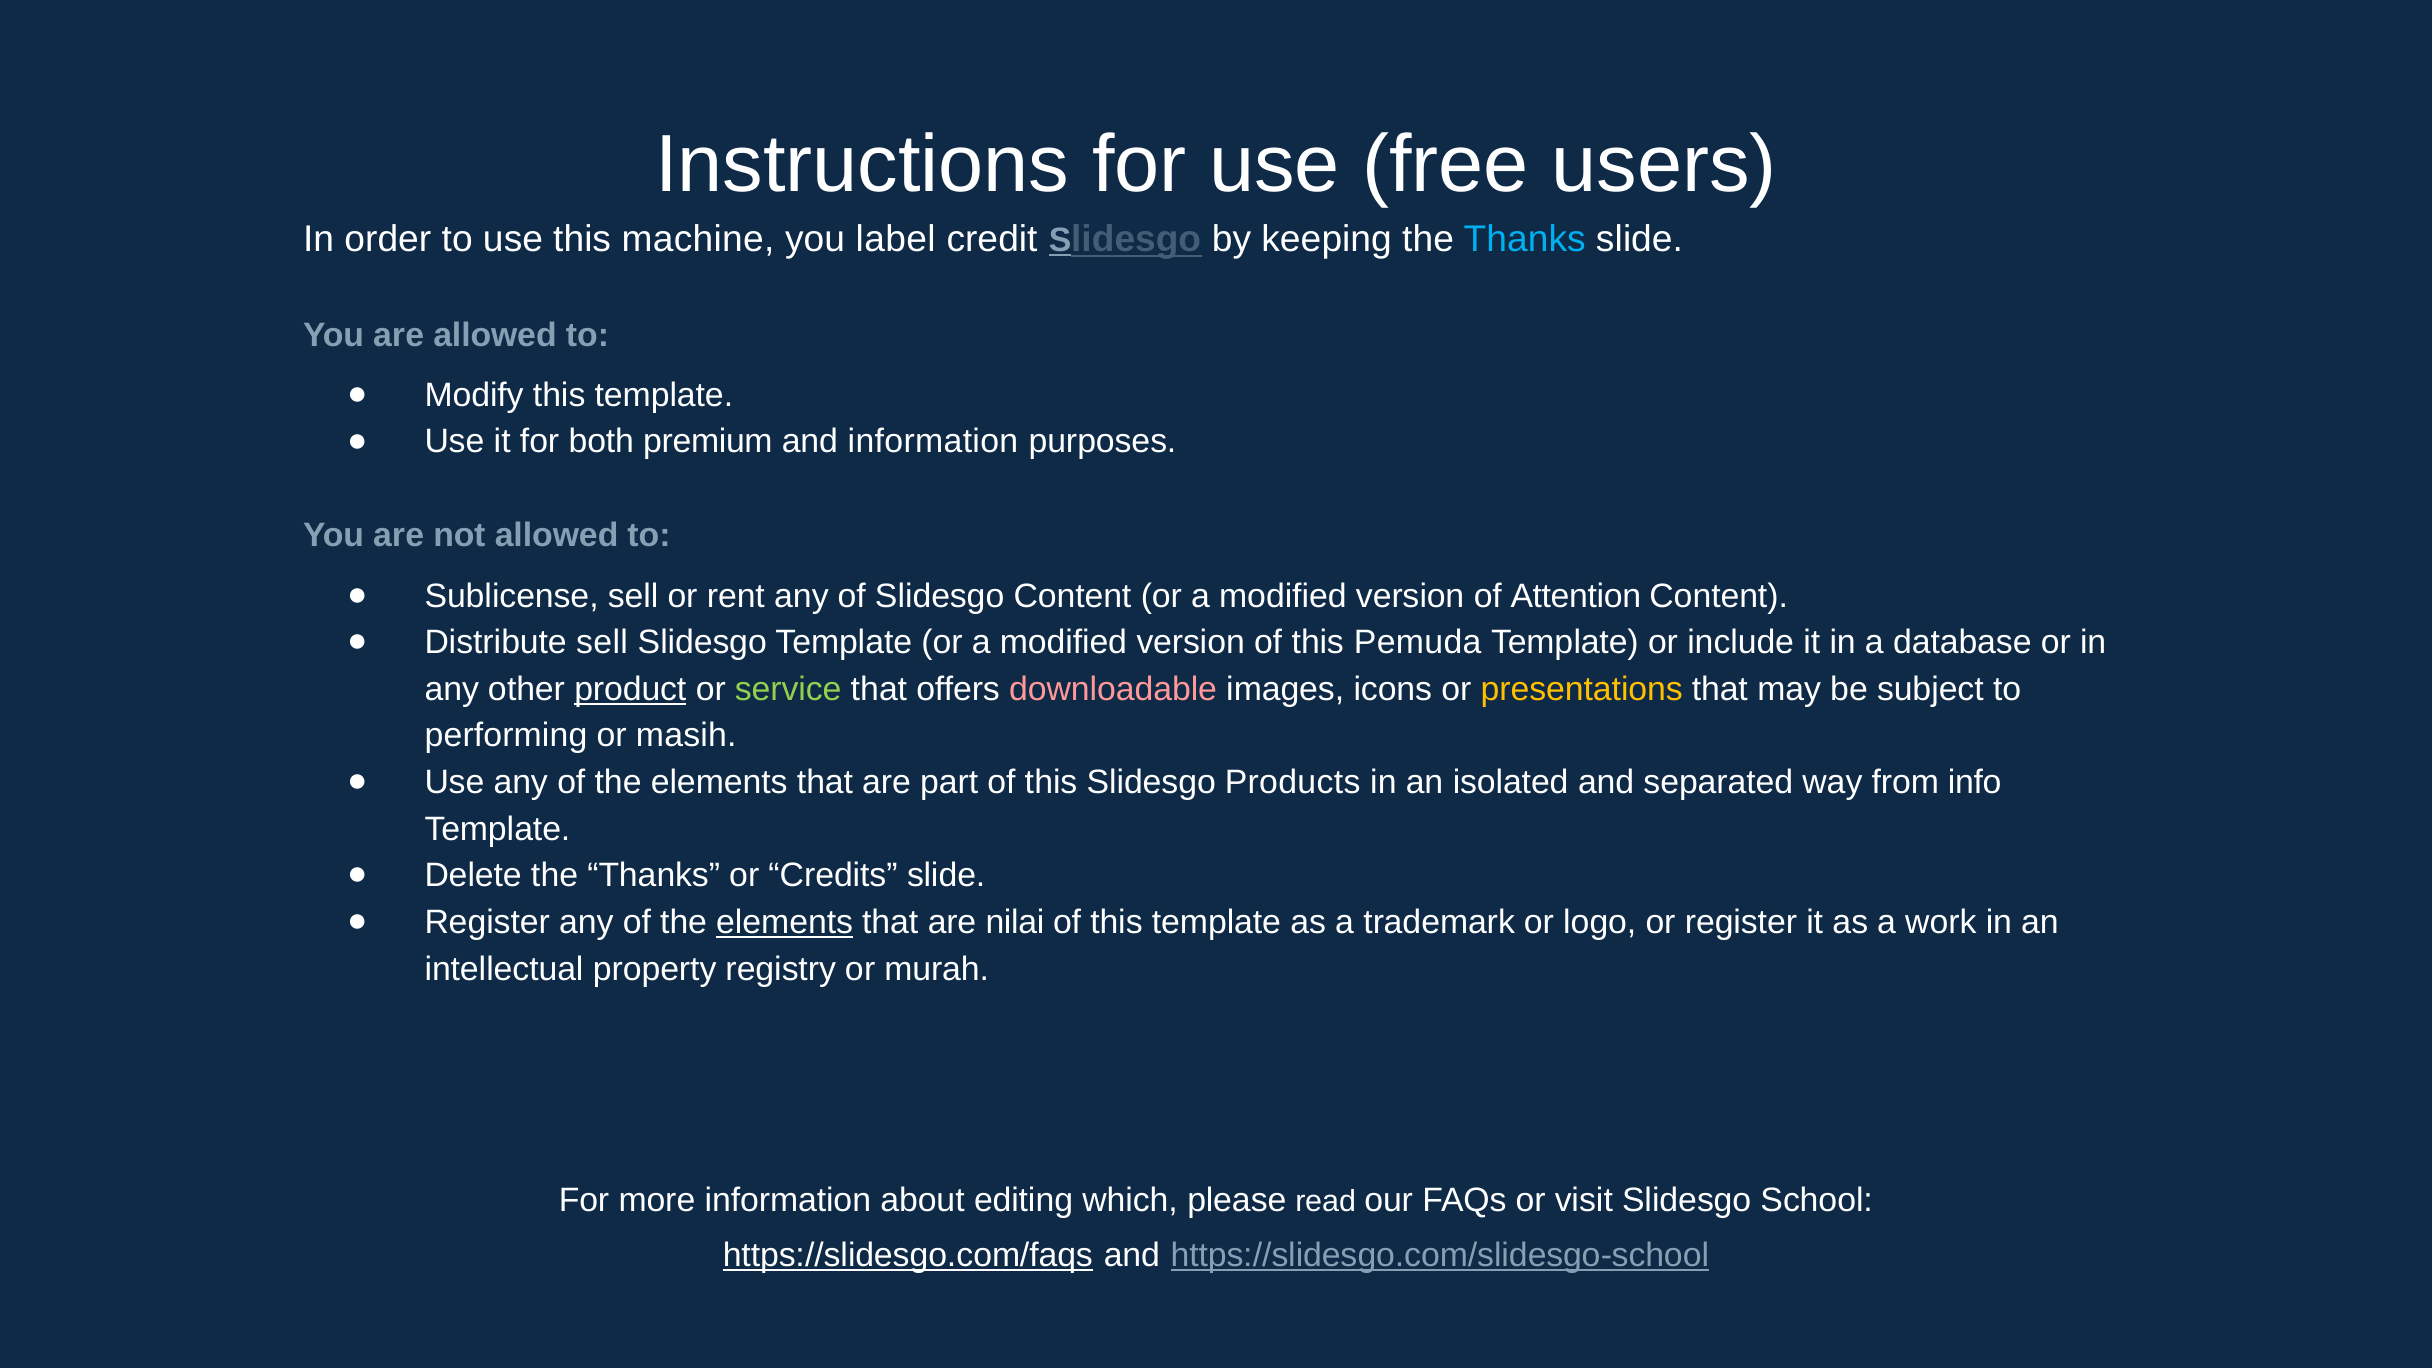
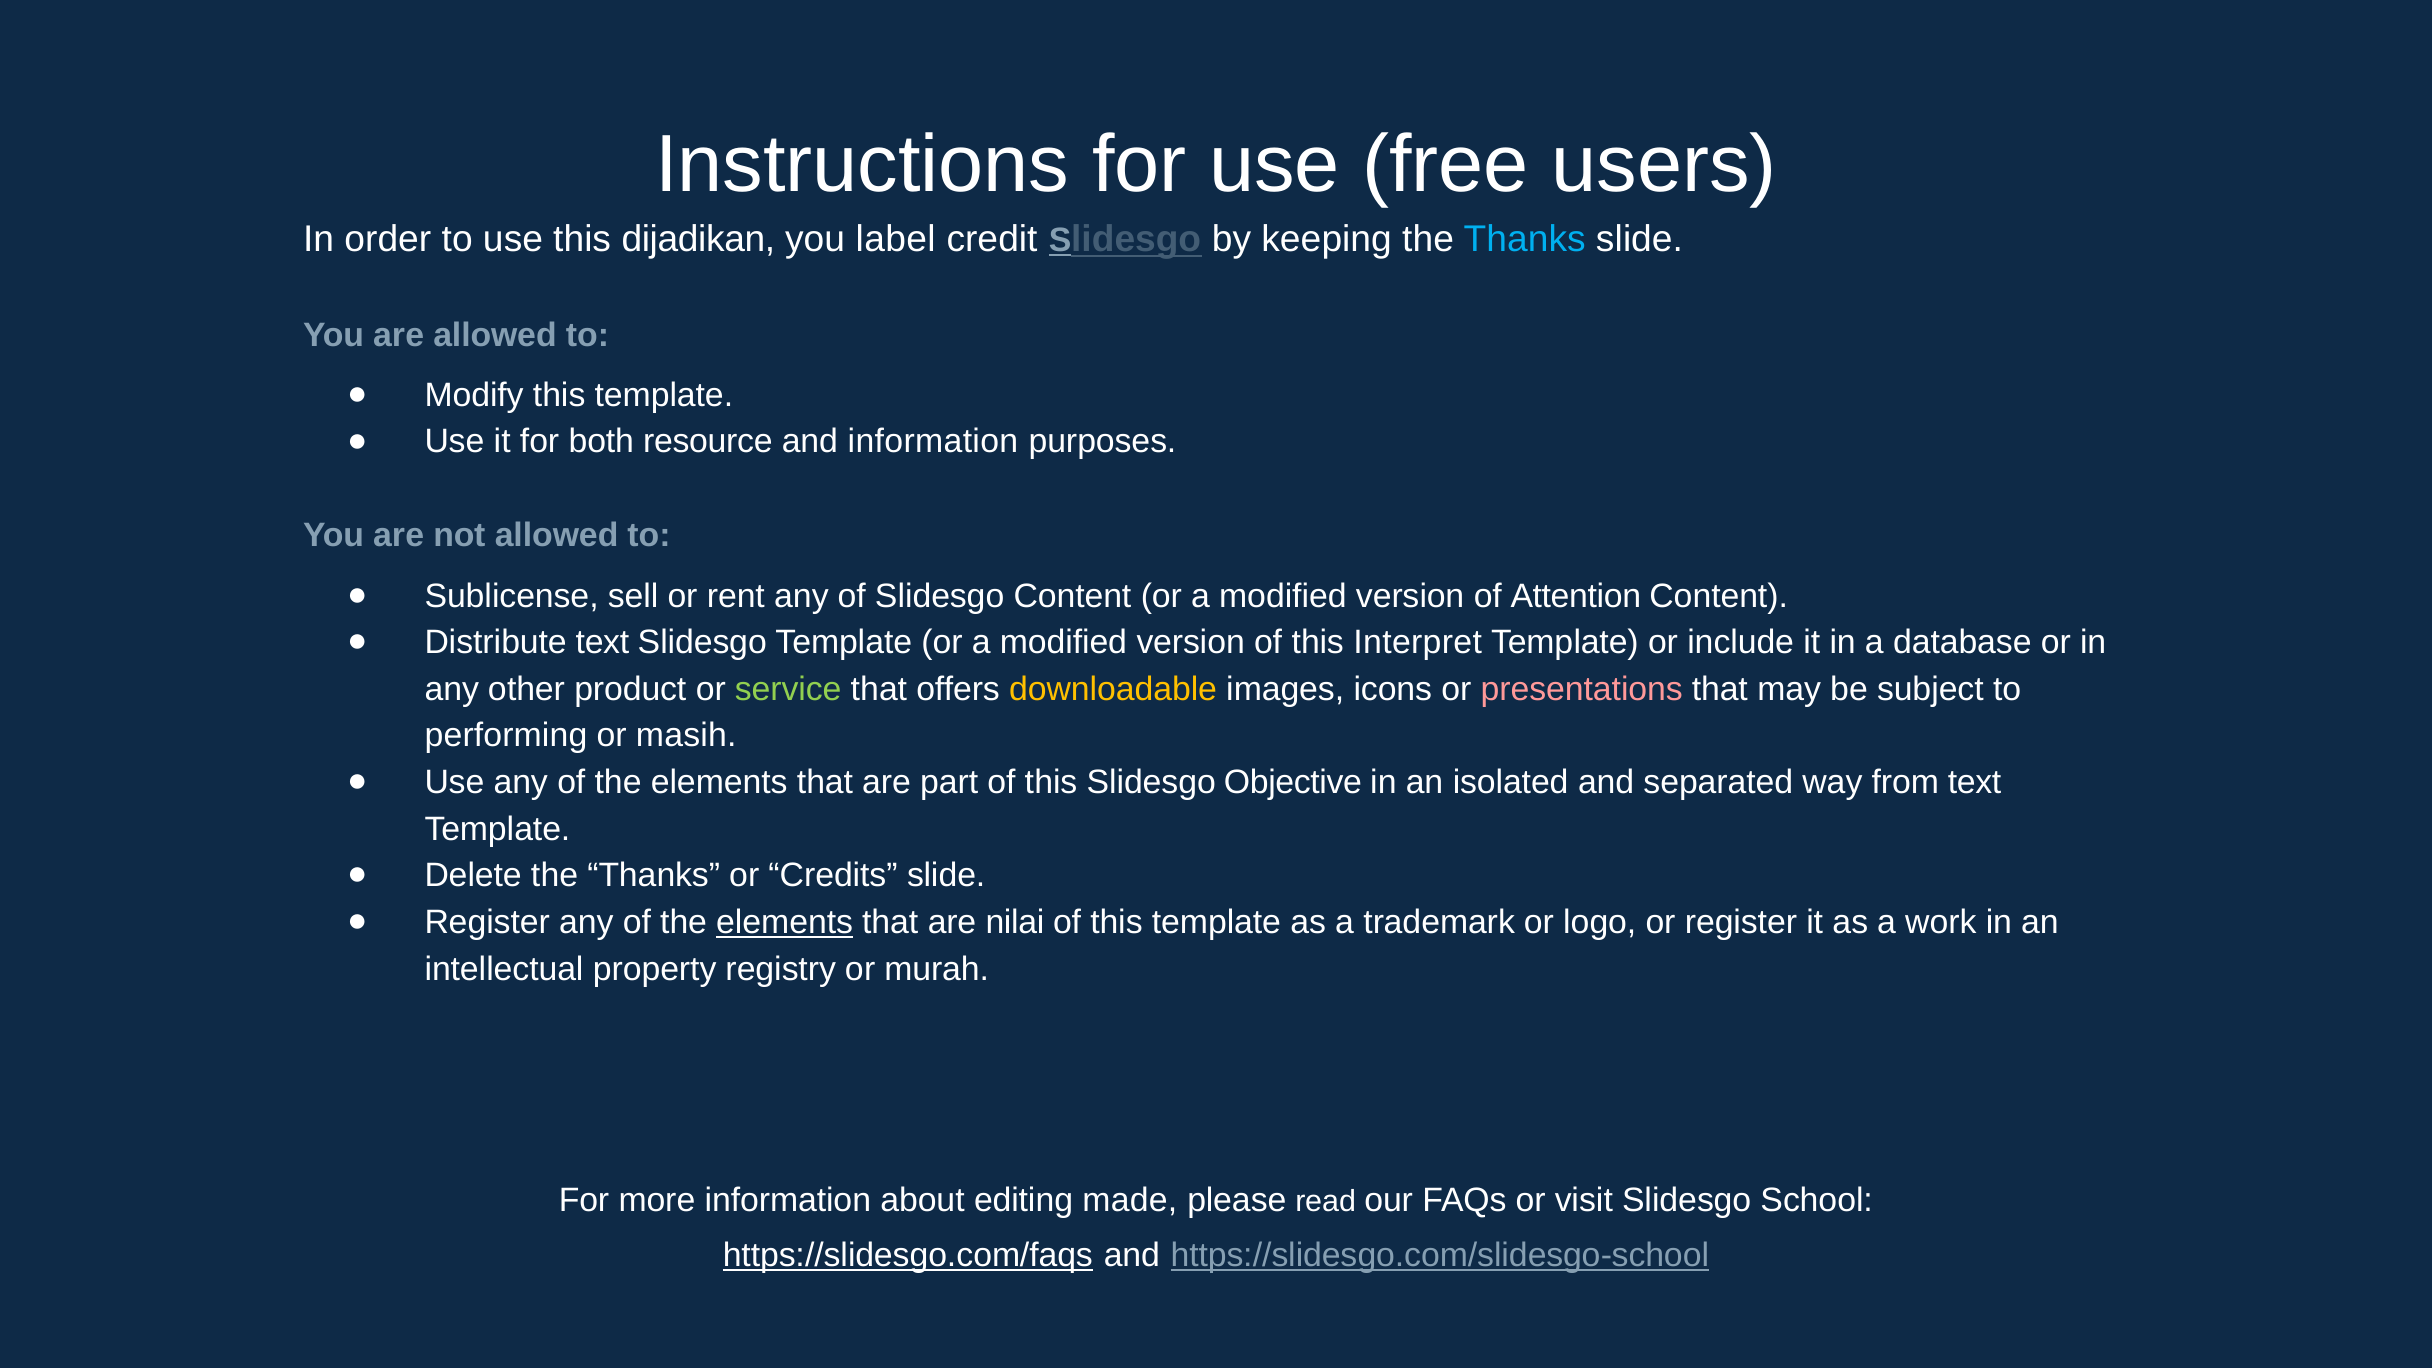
machine: machine -> dijadikan (698, 239)
premium: premium -> resource (708, 442)
Distribute sell: sell -> text (602, 643)
Pemuda: Pemuda -> Interpret (1418, 643)
product underline: present -> none (630, 689)
downloadable colour: pink -> yellow (1113, 689)
presentations colour: yellow -> pink (1582, 689)
Products: Products -> Objective (1293, 782)
from info: info -> text (1975, 782)
which: which -> made (1130, 1200)
